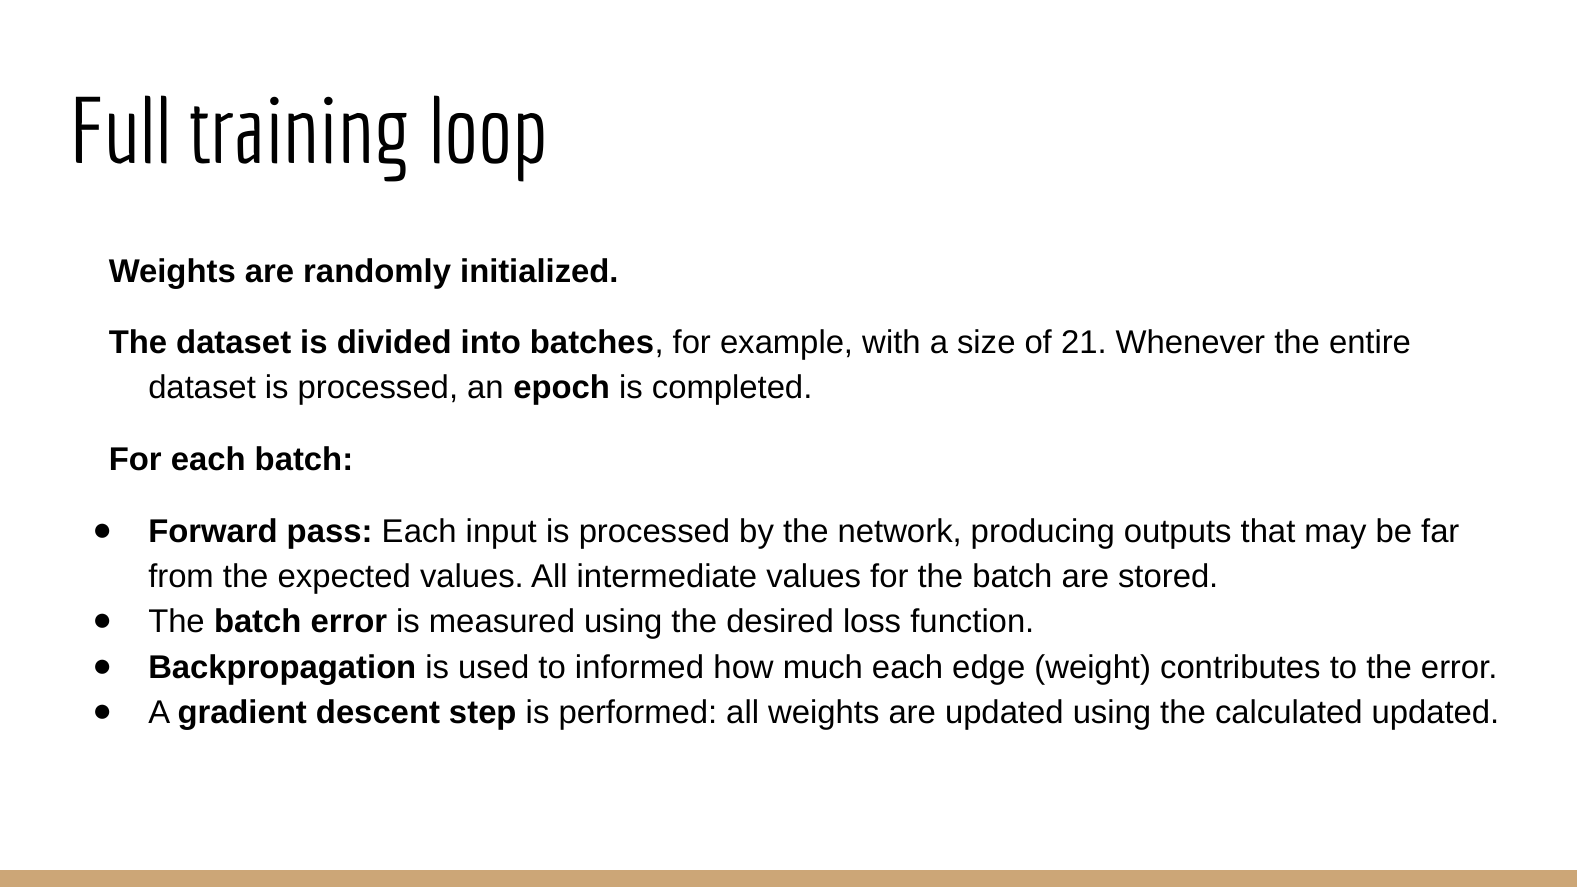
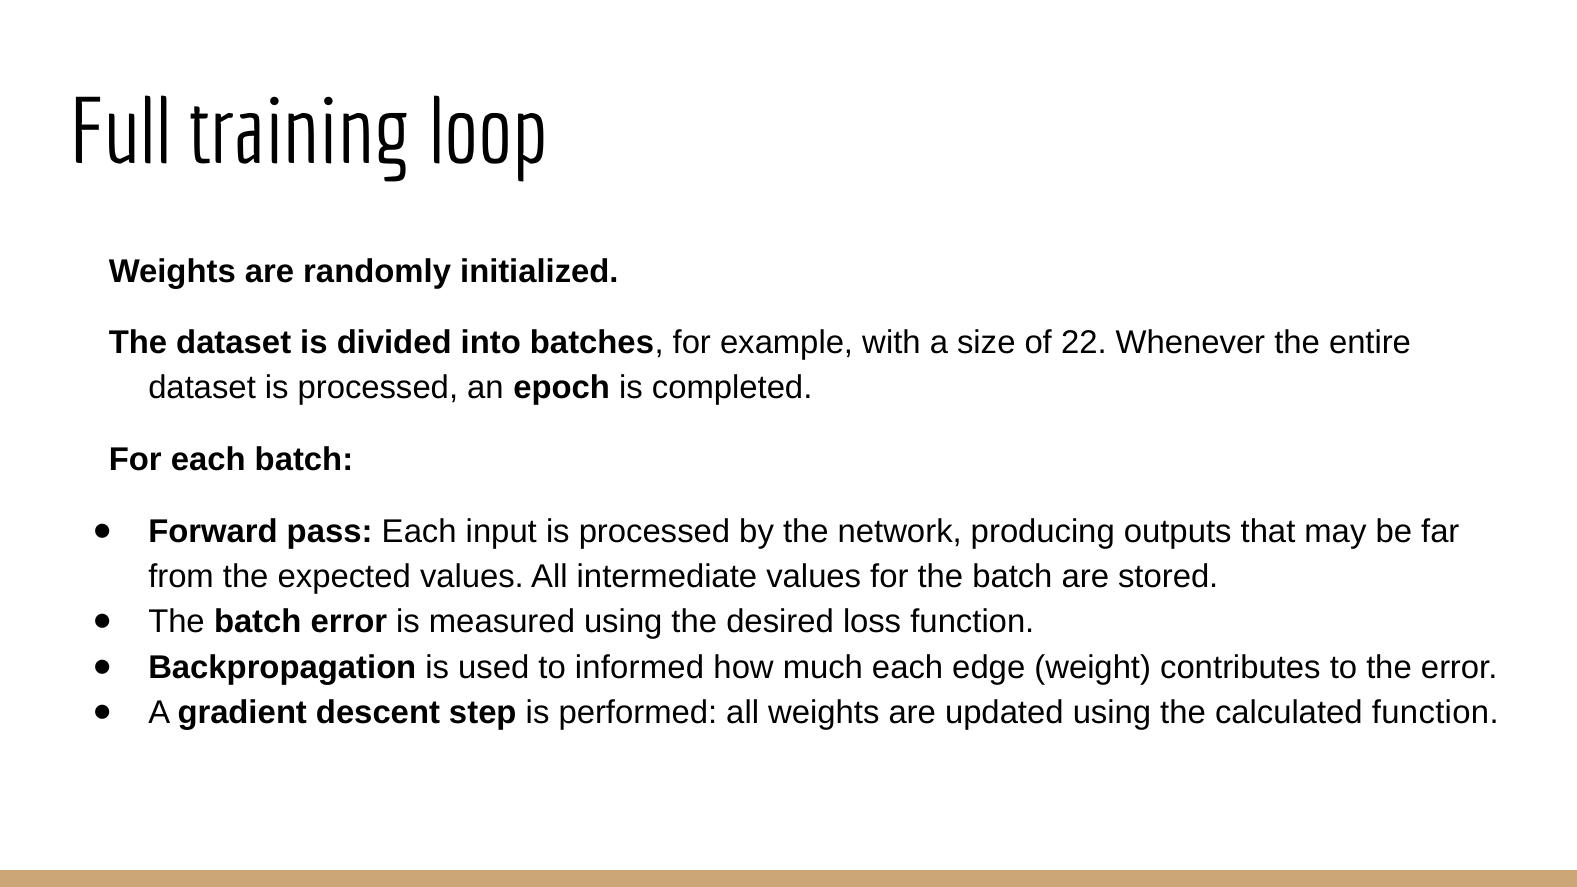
21: 21 -> 22 (1084, 343)
calculated updated: updated -> function (1435, 713)
